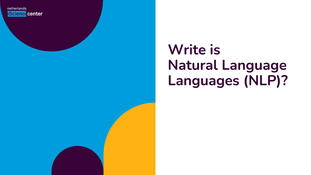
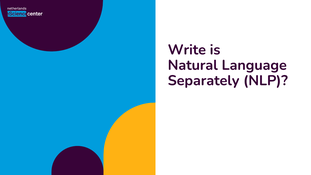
Languages: Languages -> Separately (204, 80)
